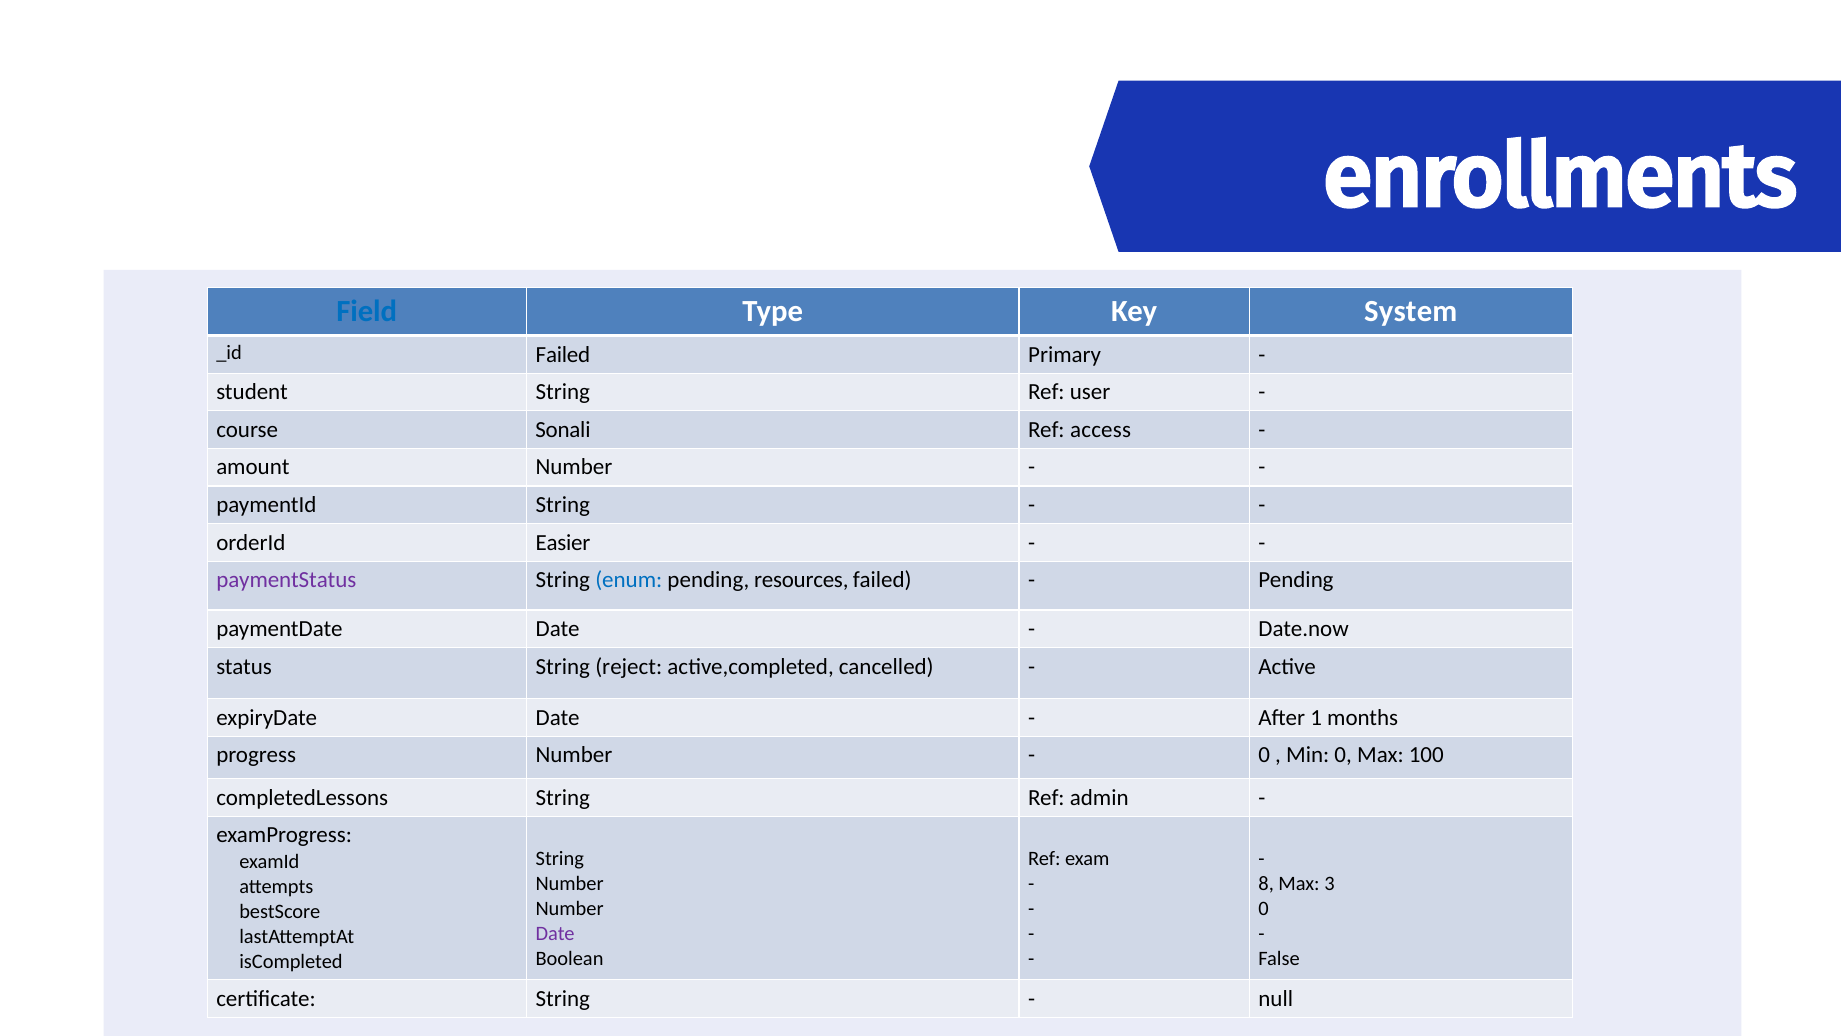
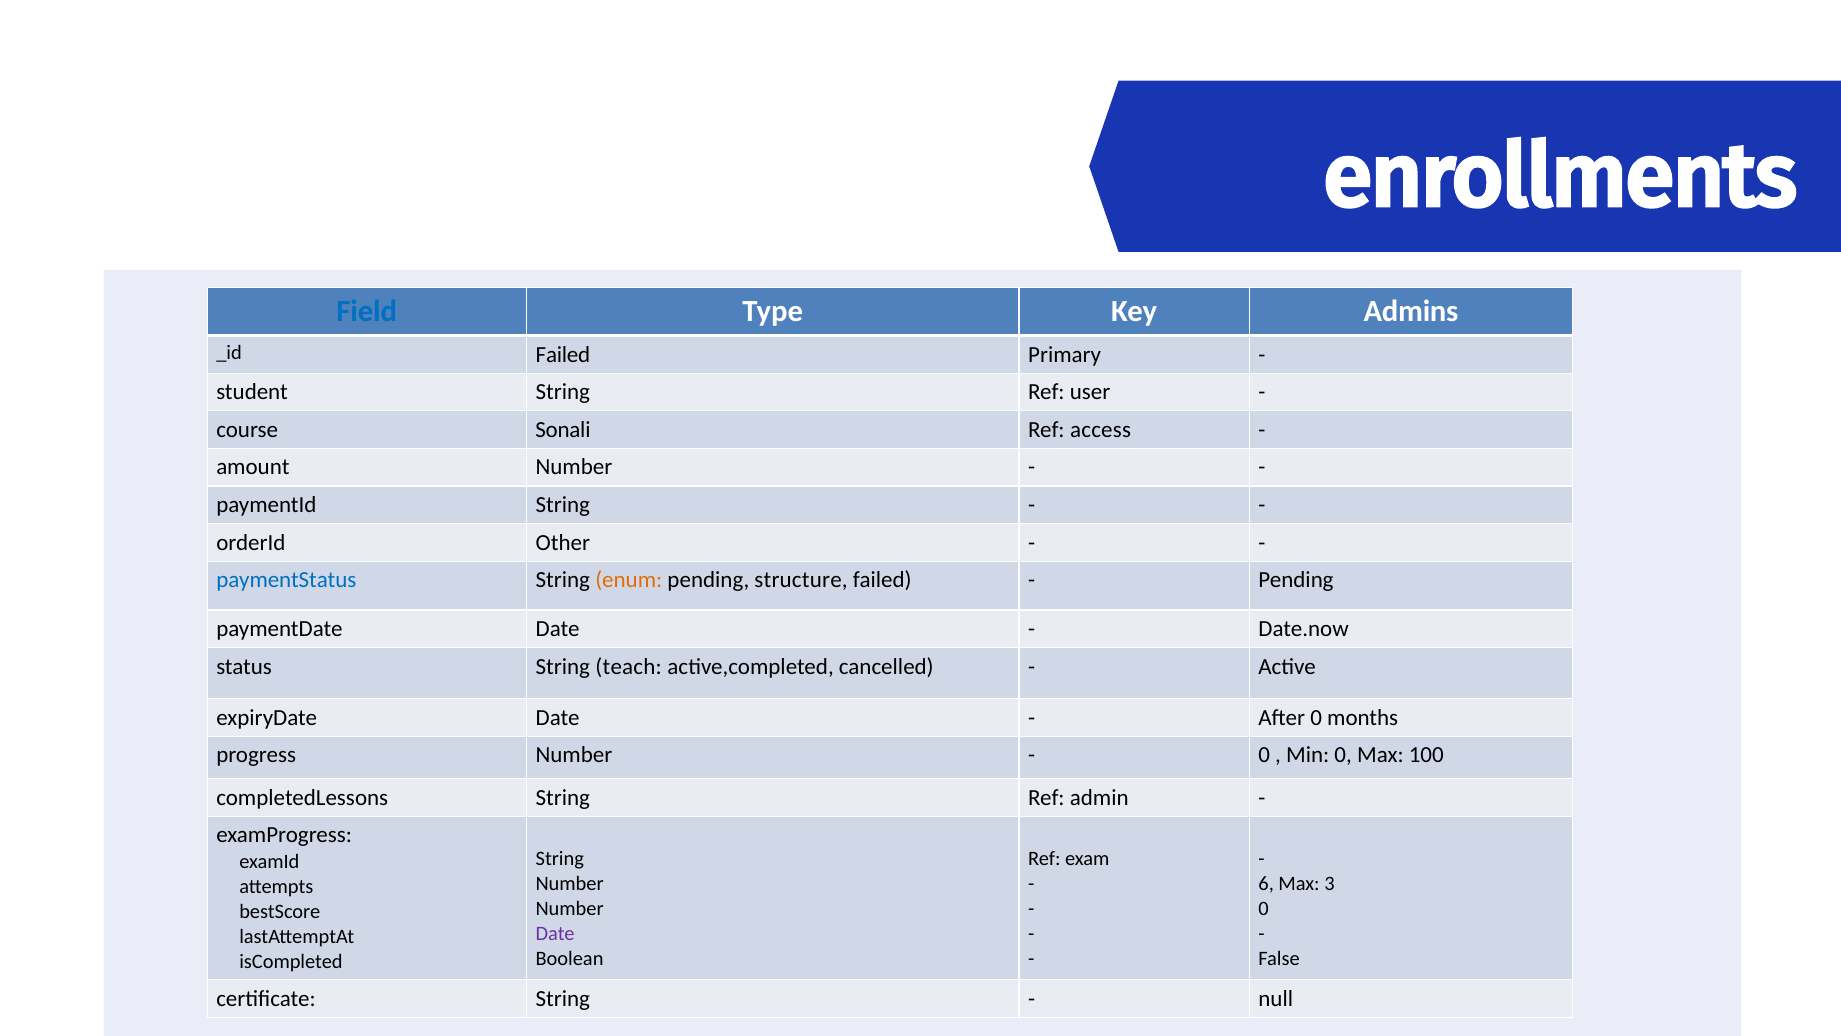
System: System -> Admins (1411, 311)
Easier: Easier -> Other (563, 542)
paymentStatus colour: purple -> blue (286, 580)
enum colour: blue -> orange (629, 580)
resources: resources -> structure (801, 580)
reject: reject -> teach (629, 666)
After 1: 1 -> 0 (1316, 717)
8: 8 -> 6 (1266, 883)
